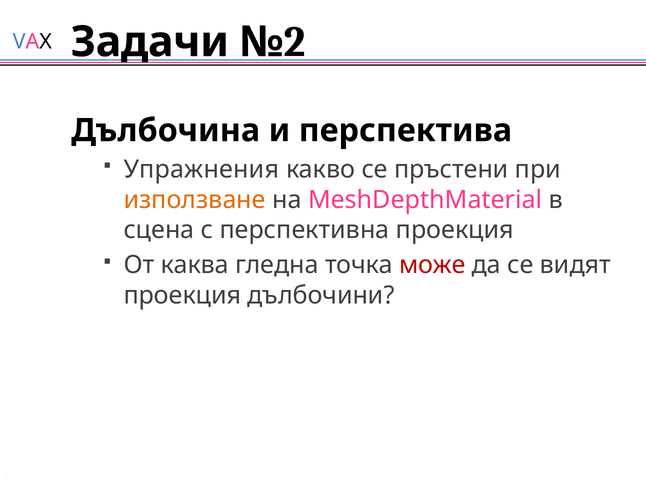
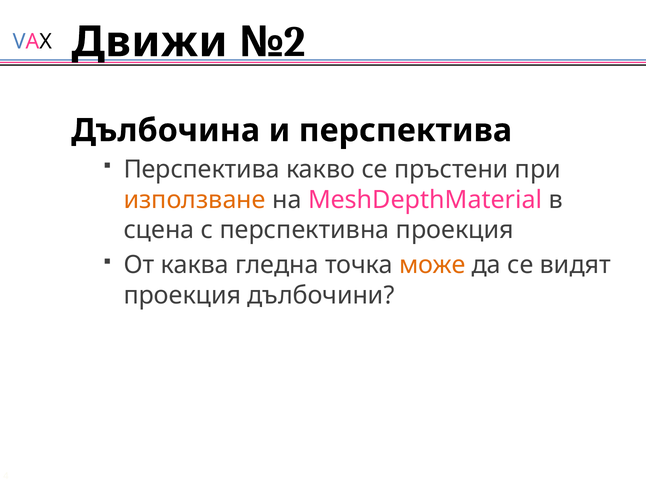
Задачи: Задачи -> Движи (149, 42)
Упражнения: Упражнения -> Перспектива (202, 169)
може colour: red -> orange (432, 265)
